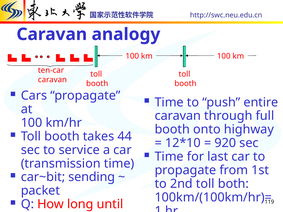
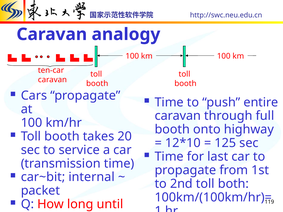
44: 44 -> 20 (125, 136)
920: 920 -> 125 (225, 143)
sending: sending -> internal (92, 177)
